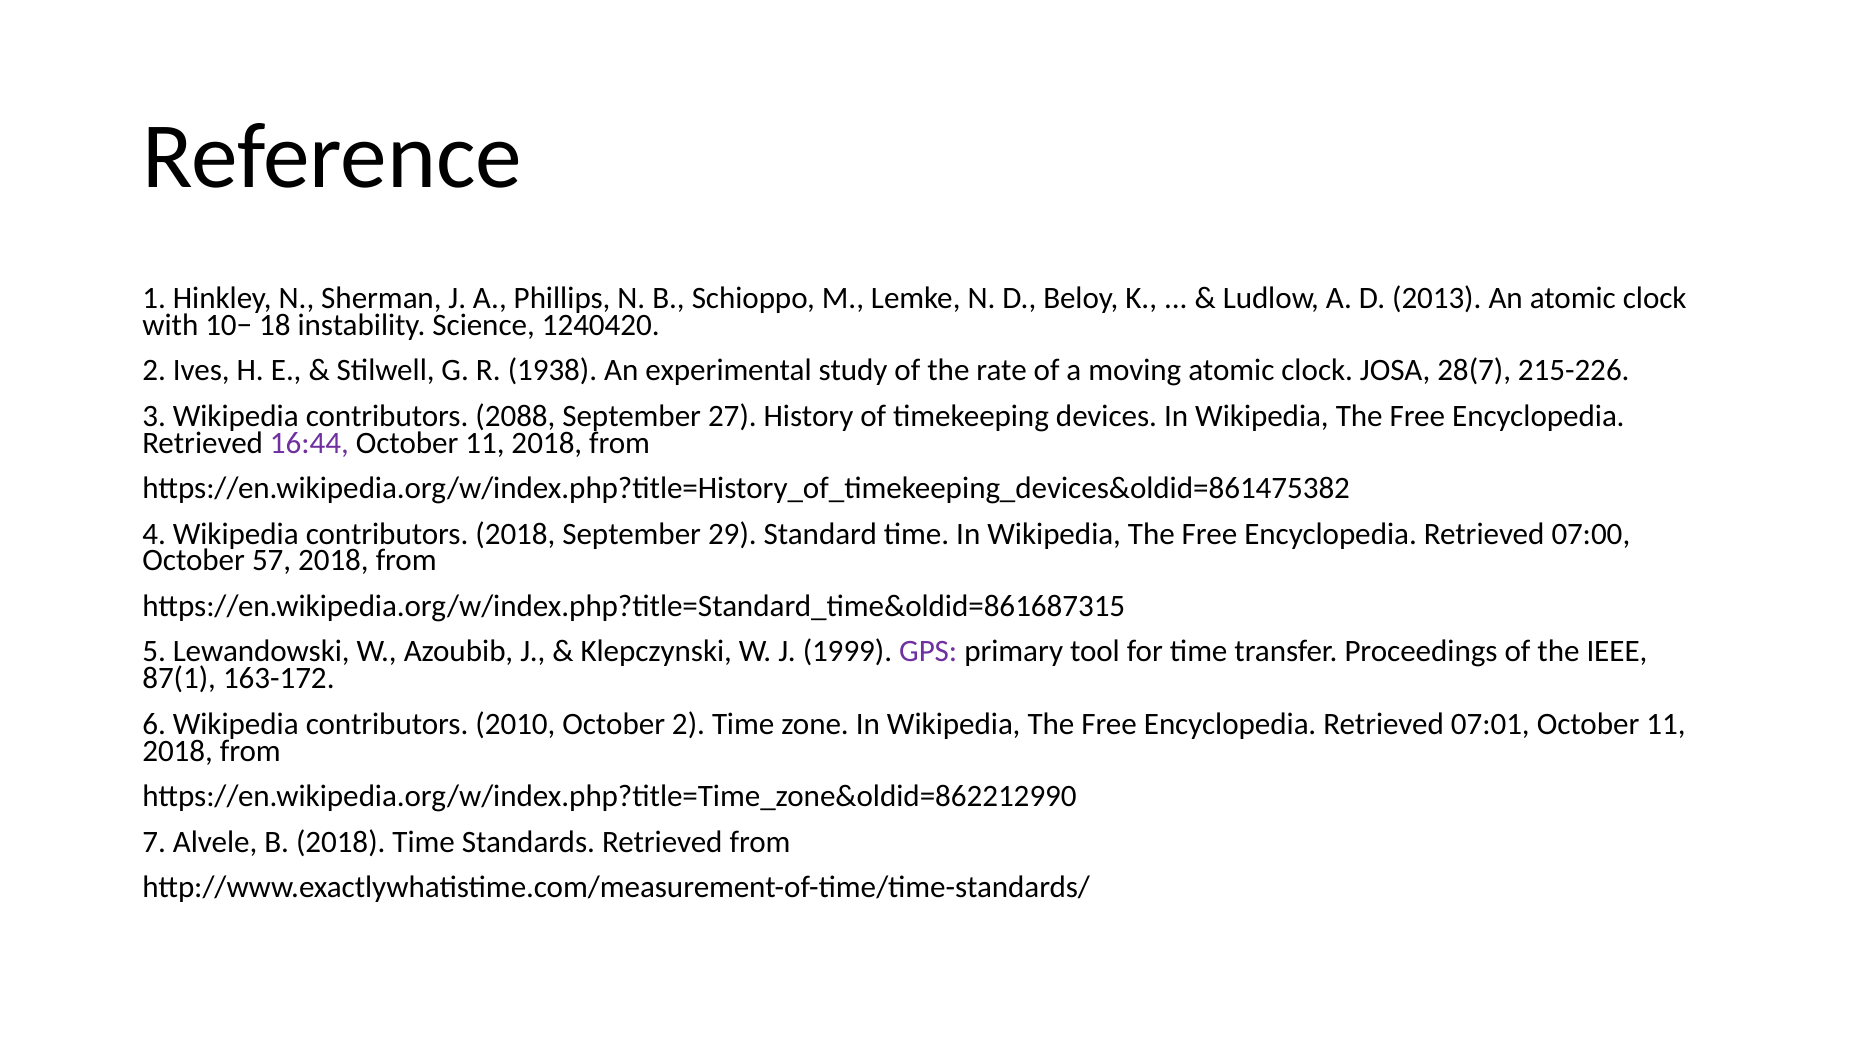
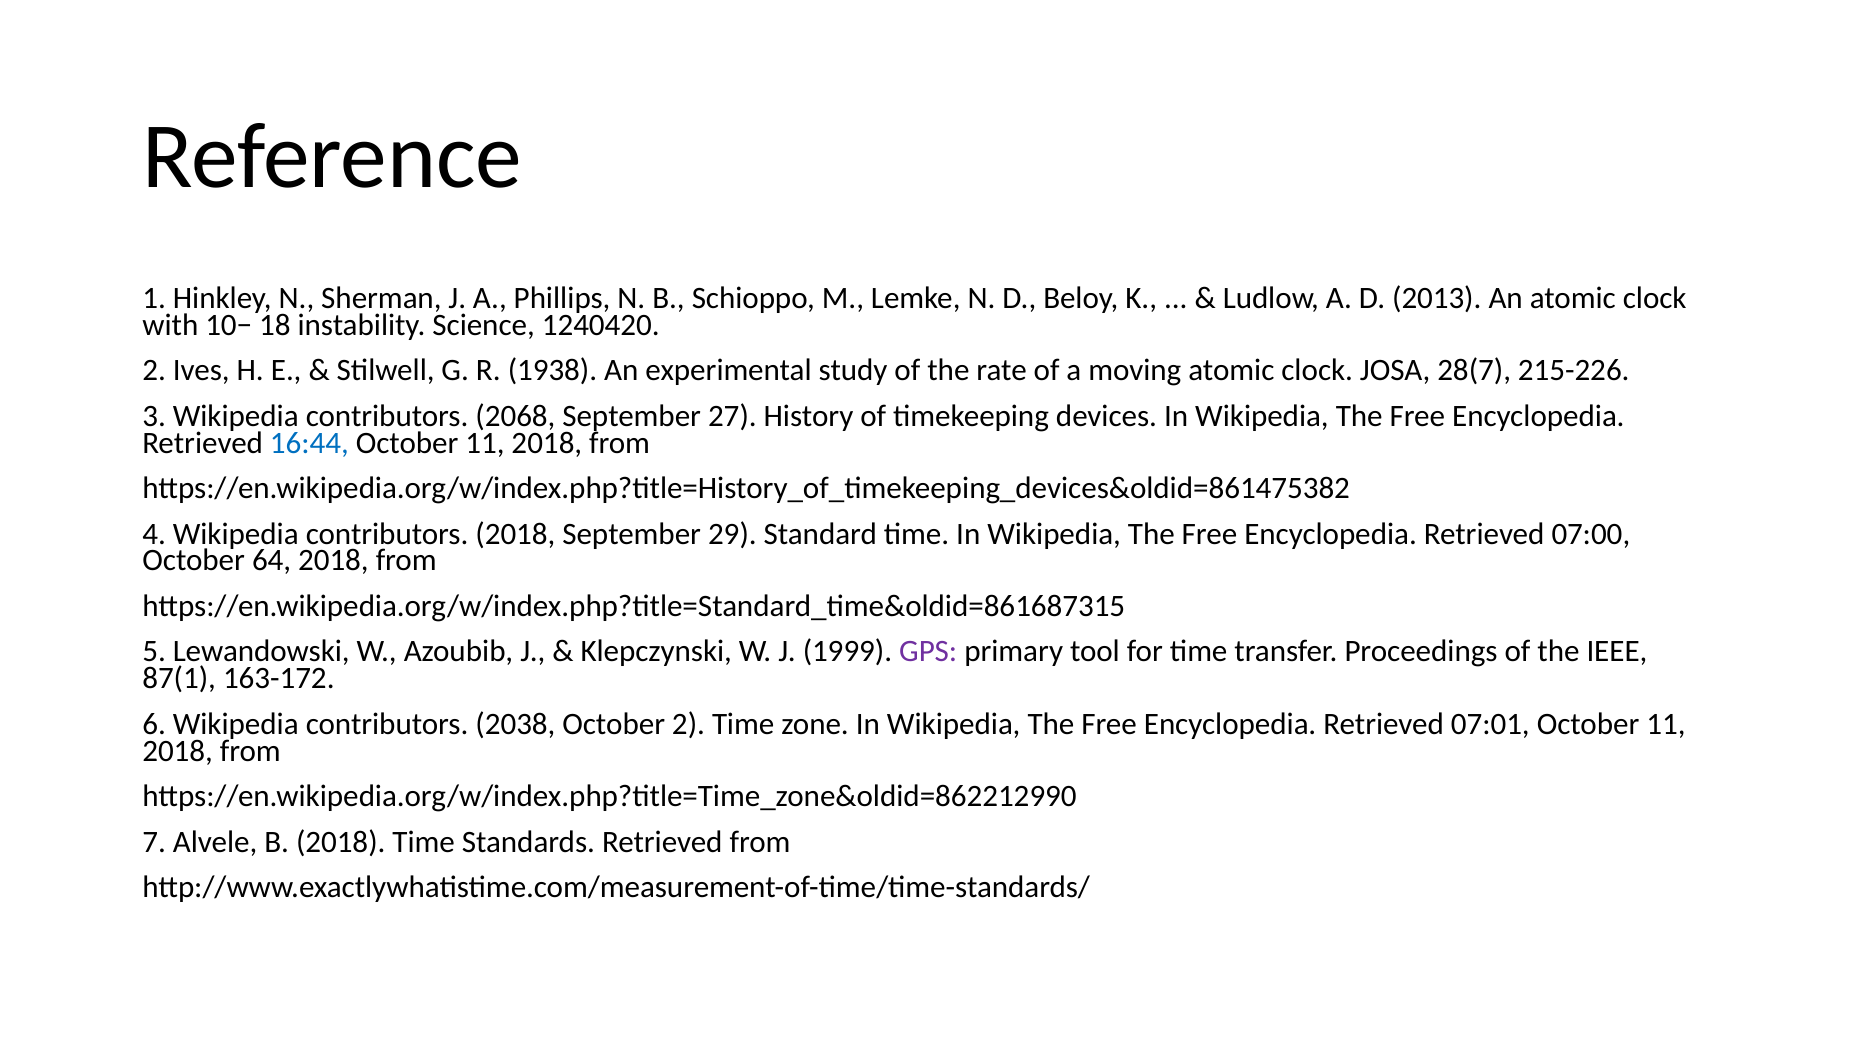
2088: 2088 -> 2068 (515, 416)
16:44 colour: purple -> blue (309, 443)
57: 57 -> 64 (272, 561)
2010: 2010 -> 2038 (515, 724)
